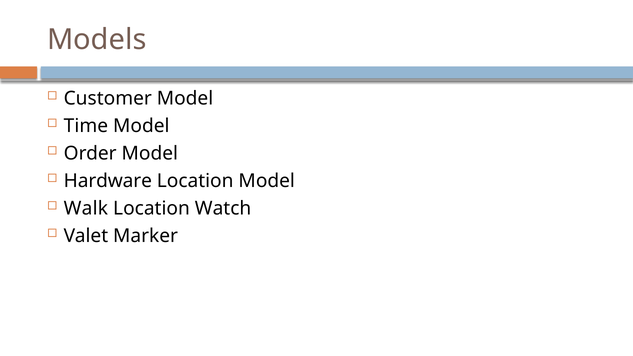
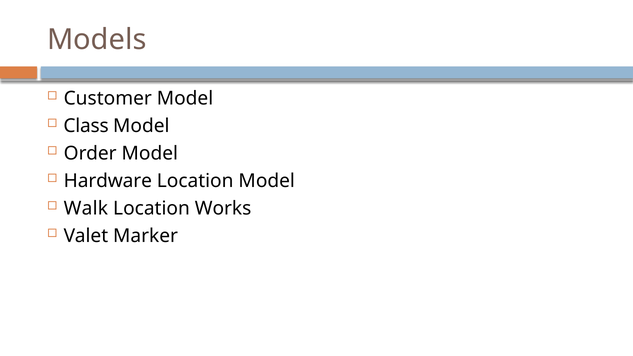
Time: Time -> Class (86, 126)
Watch: Watch -> Works (223, 209)
